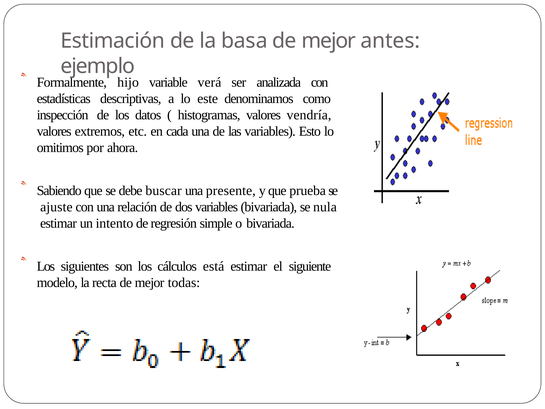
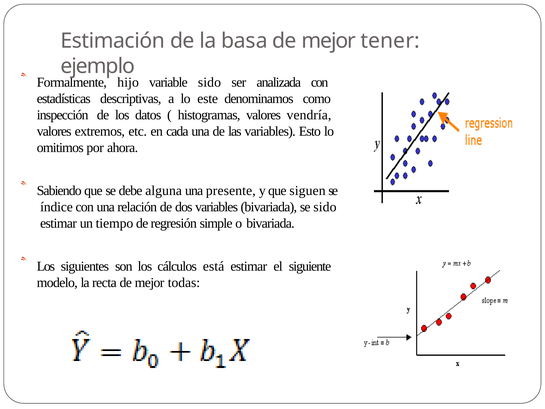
antes: antes -> tener (390, 41)
variable verá: verá -> sido (209, 82)
buscar: buscar -> alguna (164, 191)
prueba: prueba -> siguen (307, 191)
ajuste: ajuste -> índice (57, 207)
se nula: nula -> sido (325, 207)
intento: intento -> tiempo (114, 223)
